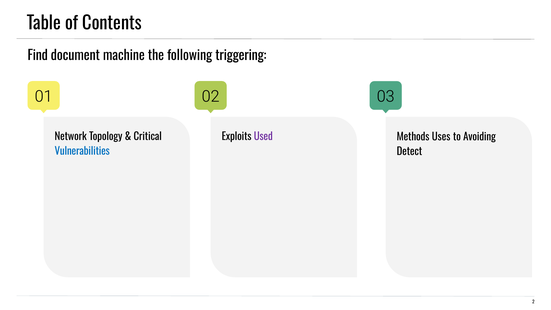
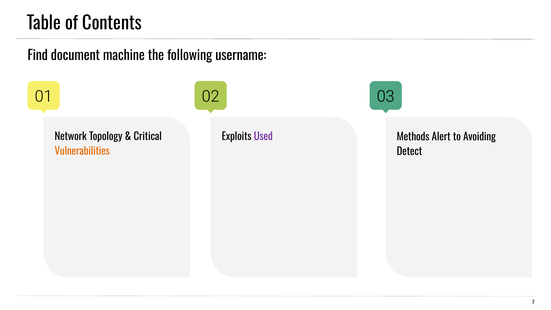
triggering: triggering -> username (241, 55)
Uses: Uses -> Alert (441, 137)
Vulnerabilities colour: blue -> orange (82, 151)
